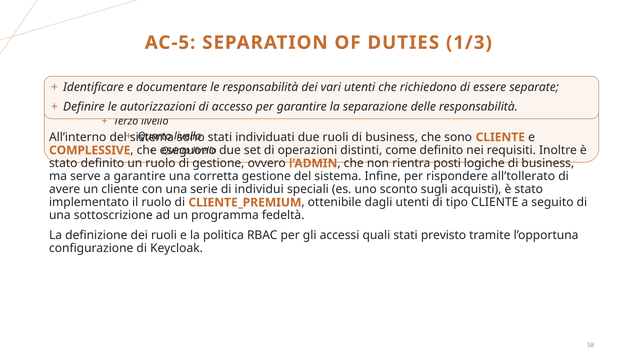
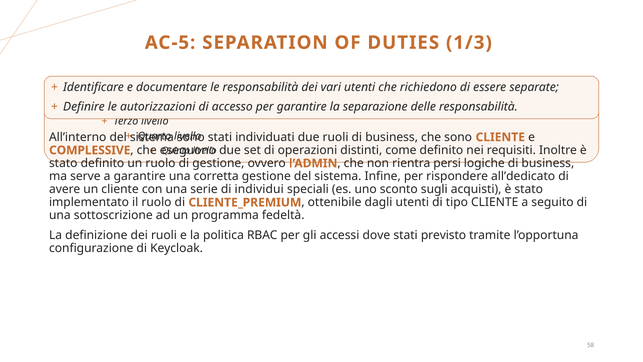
posti: posti -> persi (447, 163)
all’tollerato: all’tollerato -> all’dedicato (523, 176)
quali: quali -> dove (376, 235)
